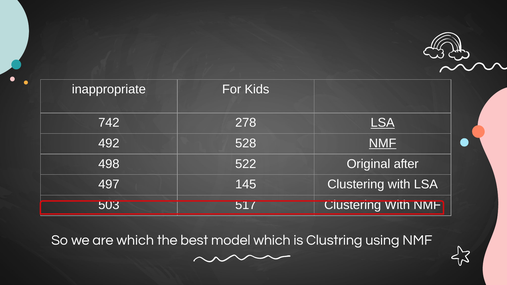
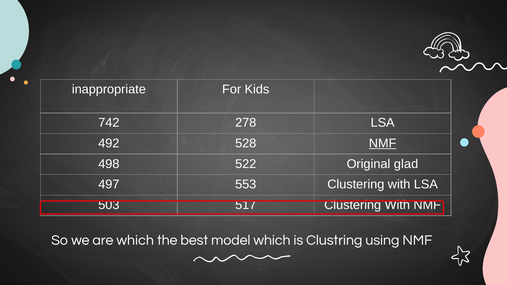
LSA underline: present -> none (383, 123)
after: after -> glad (406, 164)
145: 145 -> 553 (246, 185)
